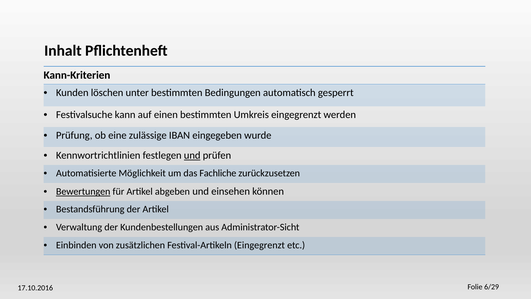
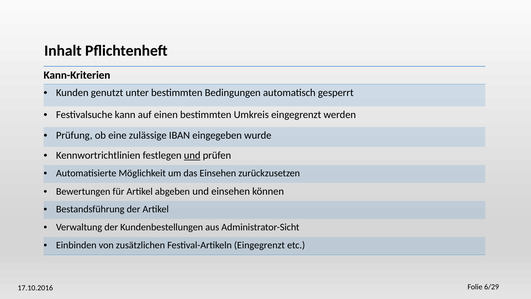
löschen: löschen -> genutzt (107, 93)
das Fachliche: Fachliche -> Einsehen (218, 173)
Bewertungen underline: present -> none (83, 191)
